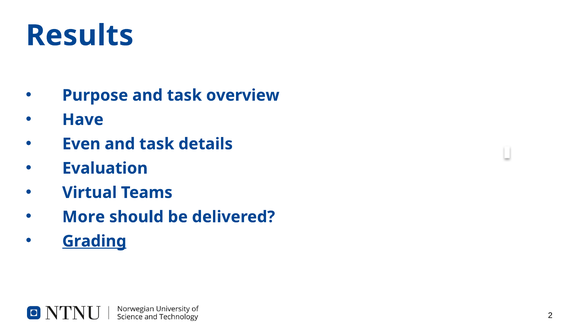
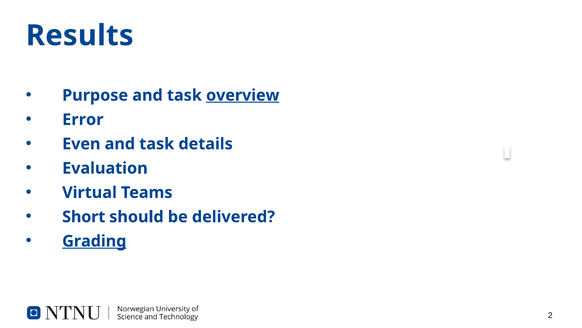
overview underline: none -> present (243, 95)
Have: Have -> Error (83, 119)
More: More -> Short (84, 216)
